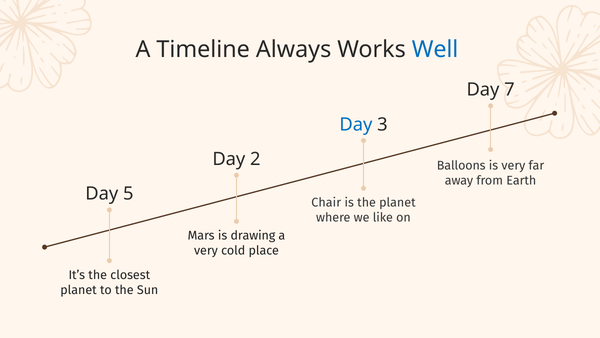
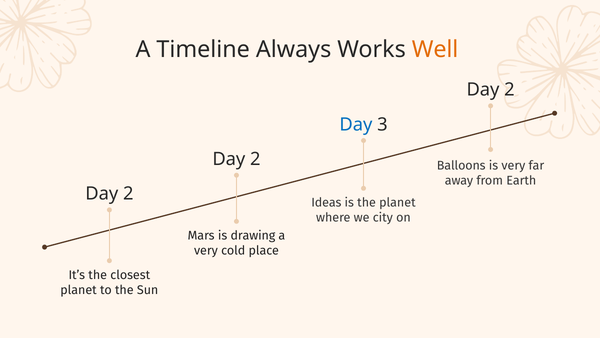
Well colour: blue -> orange (435, 50)
7: 7 -> 2 (509, 90)
5: 5 -> 2 (128, 194)
Chair: Chair -> Ideas (326, 202)
like: like -> city (383, 217)
